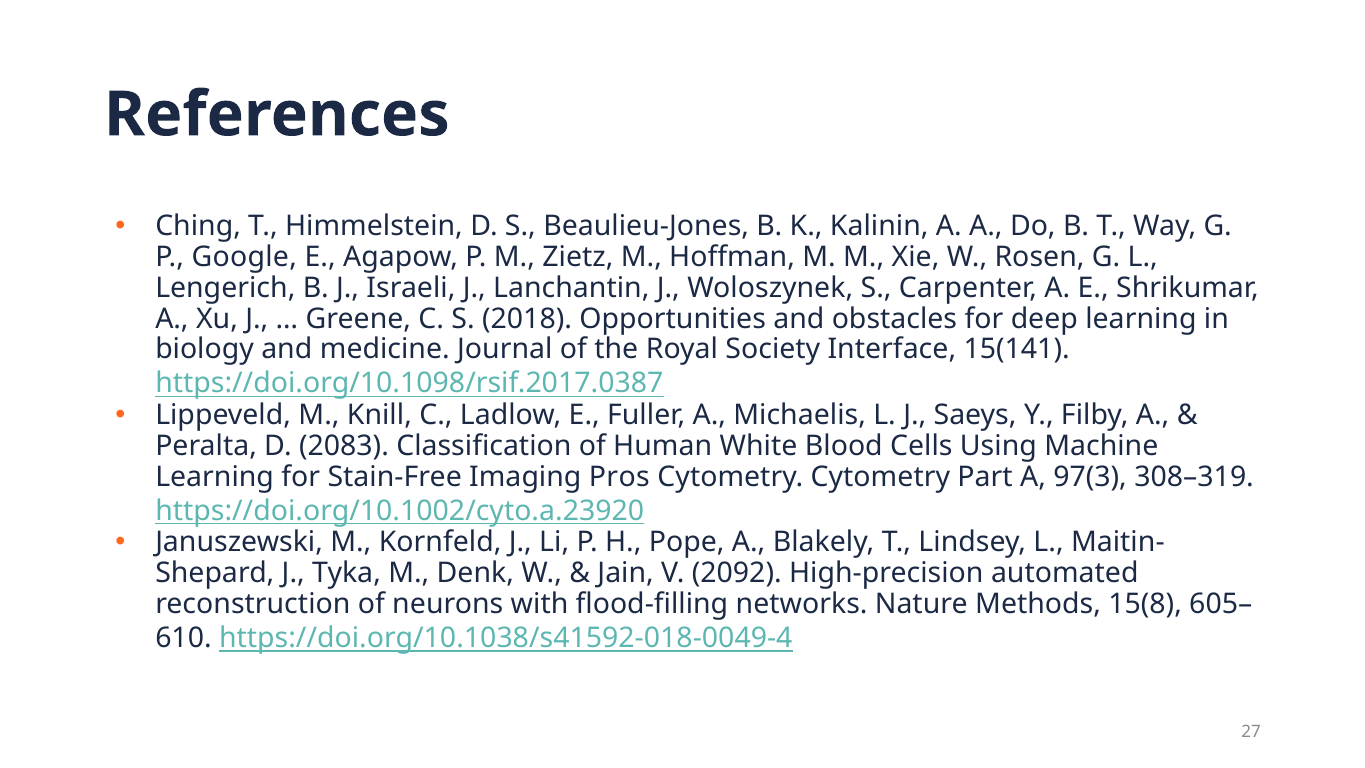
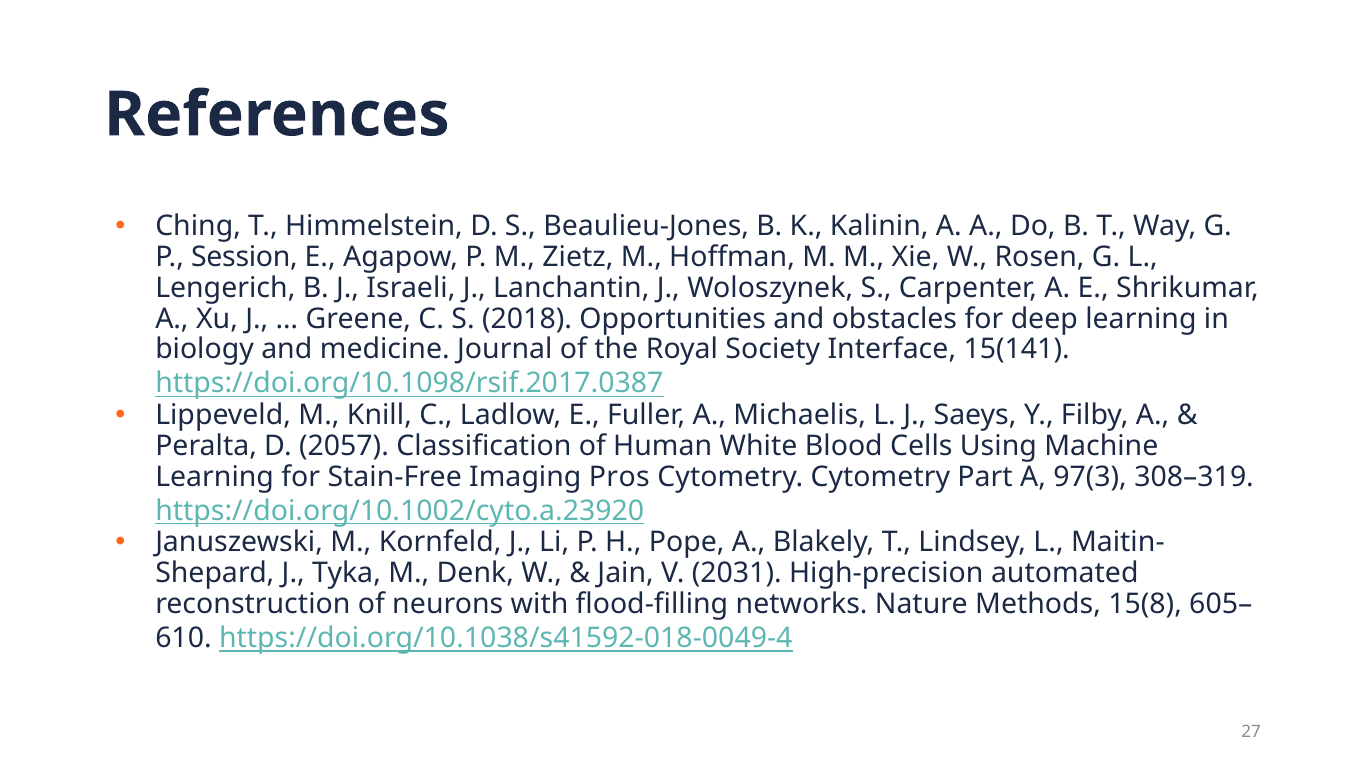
Google: Google -> Session (244, 257)
2083: 2083 -> 2057 (344, 446)
2092: 2092 -> 2031 (737, 573)
